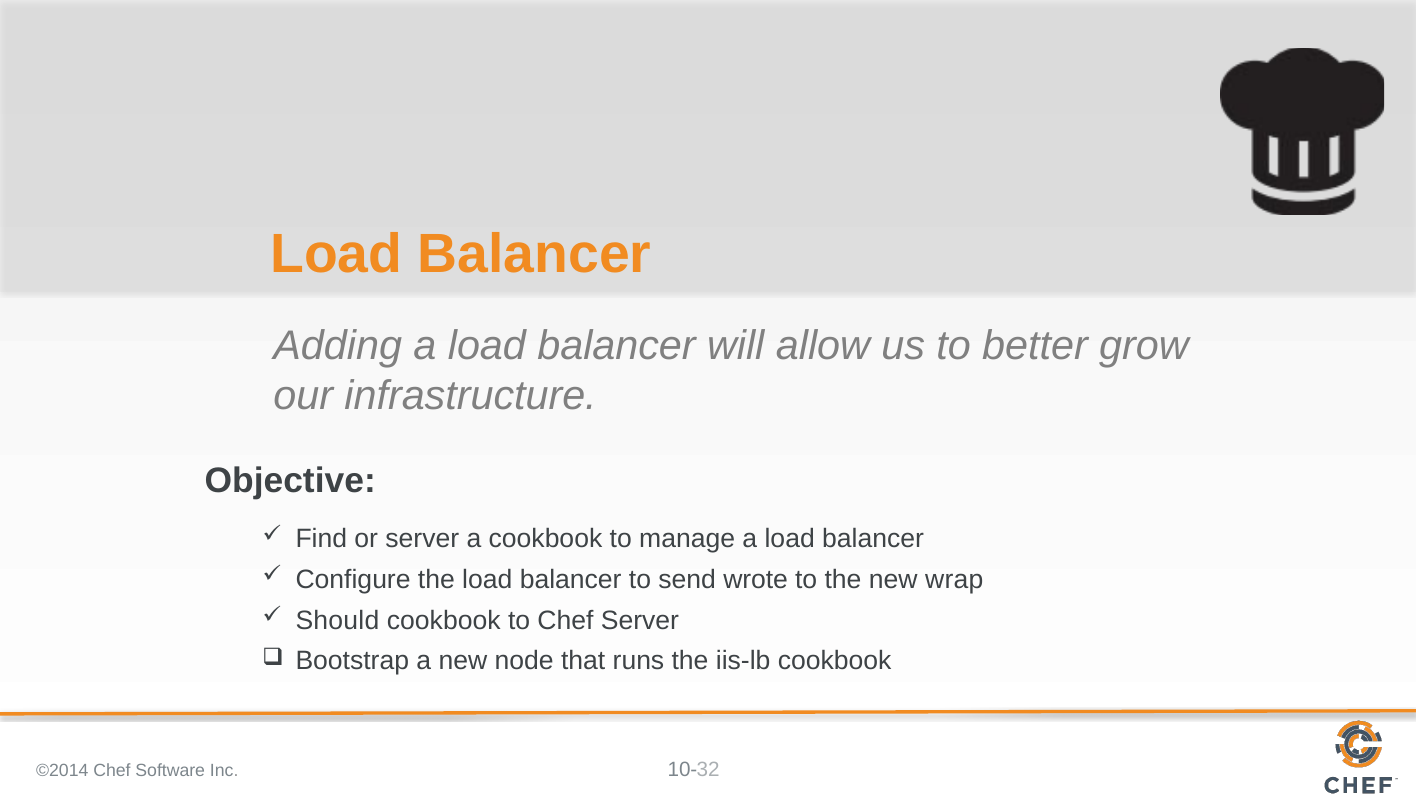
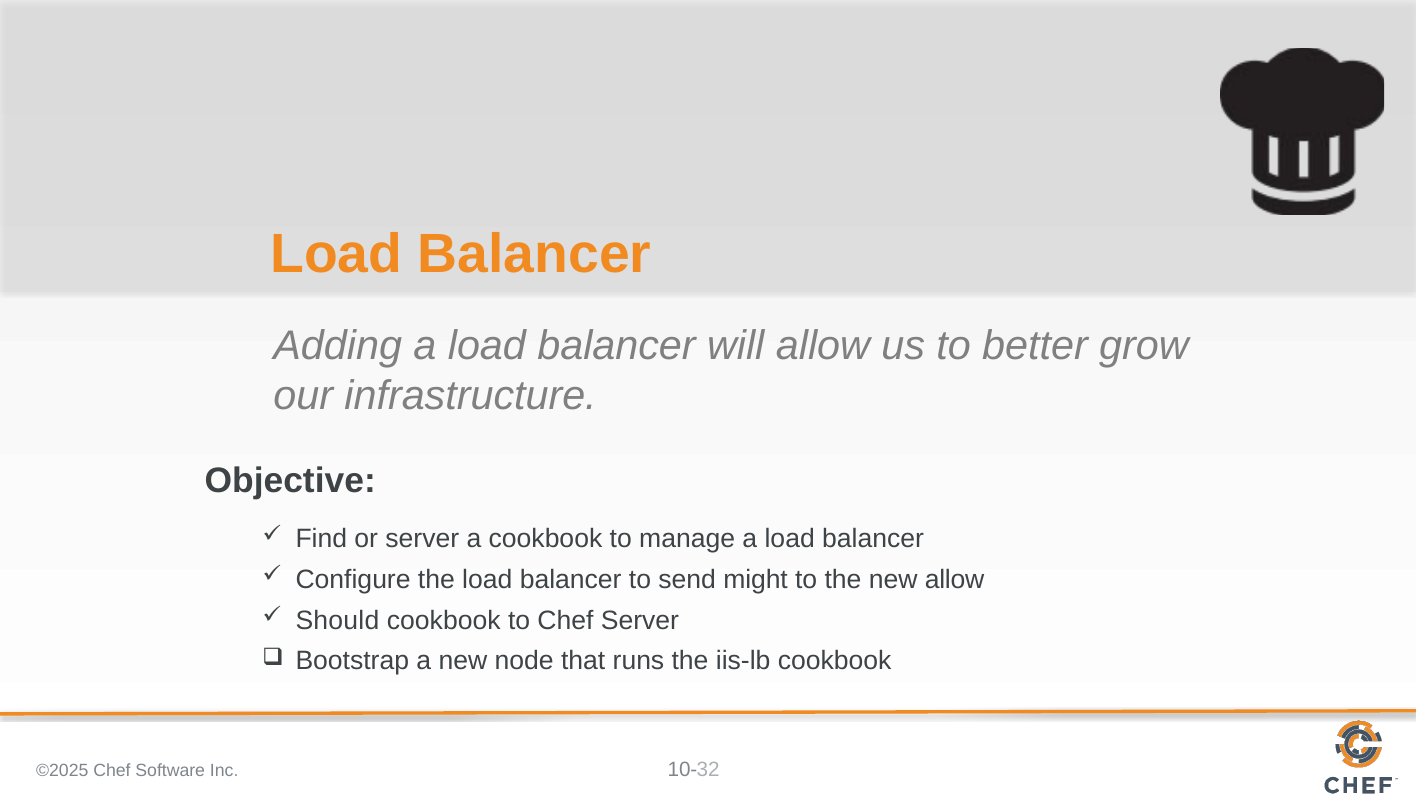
wrote: wrote -> might (756, 580)
new wrap: wrap -> allow (955, 580)
©2014: ©2014 -> ©2025 (62, 771)
